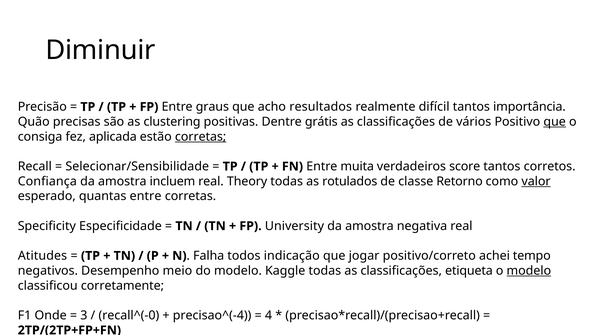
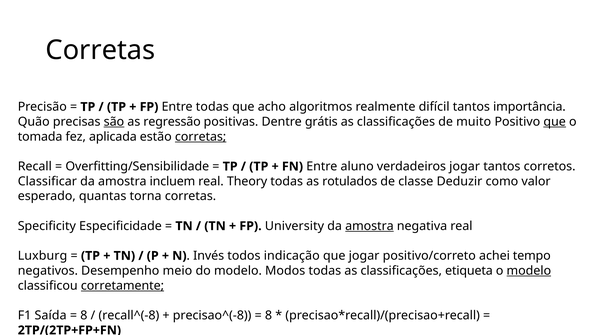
Diminuir: Diminuir -> Corretas (100, 50)
Entre graus: graus -> todas (212, 107)
resultados: resultados -> algoritmos (321, 107)
são underline: none -> present (114, 122)
clustering: clustering -> regressão (172, 122)
vários: vários -> muito (474, 122)
consiga: consiga -> tomada (40, 137)
Selecionar/Sensibilidade: Selecionar/Sensibilidade -> Overfitting/Sensibilidade (137, 167)
muita: muita -> aluno (357, 167)
verdadeiros score: score -> jogar (465, 167)
Confiança: Confiança -> Classificar (47, 181)
Retorno: Retorno -> Deduzir (459, 181)
valor underline: present -> none (536, 181)
quantas entre: entre -> torna (146, 196)
amostra underline: none -> present (369, 226)
Atitudes: Atitudes -> Luxburg (42, 256)
Falha: Falha -> Invés (209, 256)
Kaggle: Kaggle -> Modos (285, 271)
corretamente underline: none -> present (122, 286)
Onde: Onde -> Saída (51, 316)
3: 3 -> 8 (84, 316)
recall^(-0: recall^(-0 -> recall^(-8 (129, 316)
precisao^(-4: precisao^(-4 -> precisao^(-8 (212, 316)
4: 4 -> 8 (269, 316)
